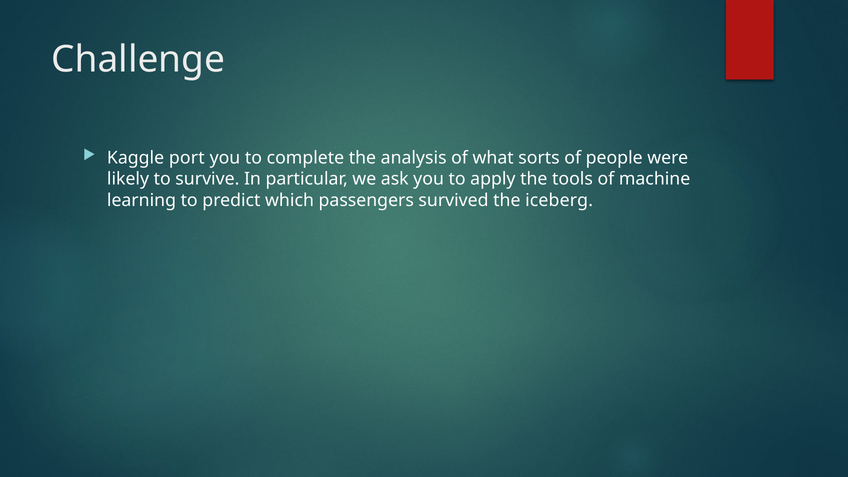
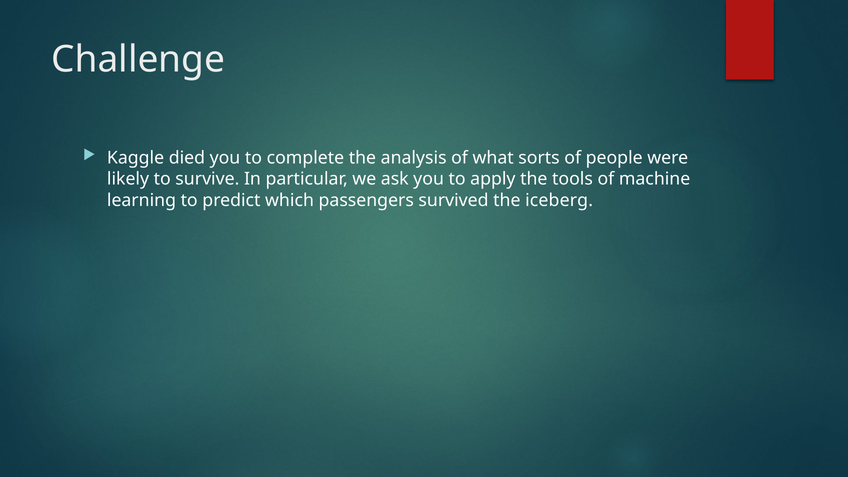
port: port -> died (187, 158)
